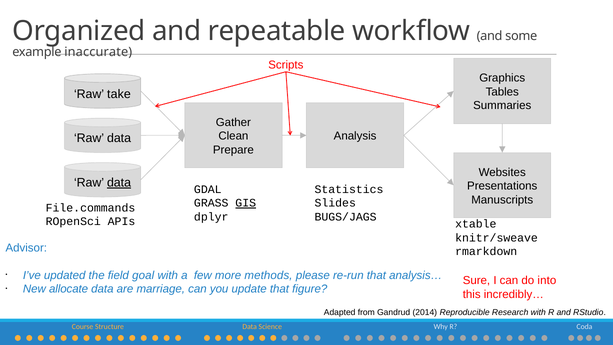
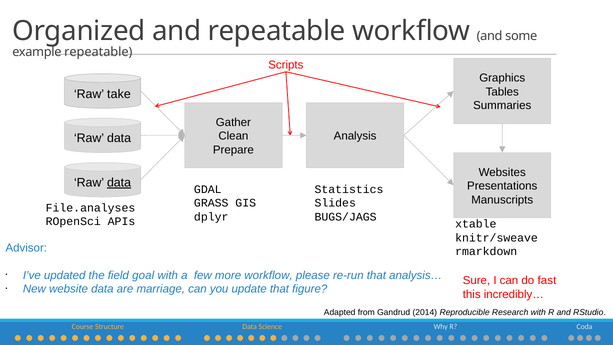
example inaccurate: inaccurate -> repeatable (98, 52)
GIS underline: present -> none (246, 203)
File.commands: File.commands -> File.analyses (90, 208)
more methods: methods -> workflow (269, 275)
into: into -> fast (547, 280)
allocate: allocate -> website (69, 289)
